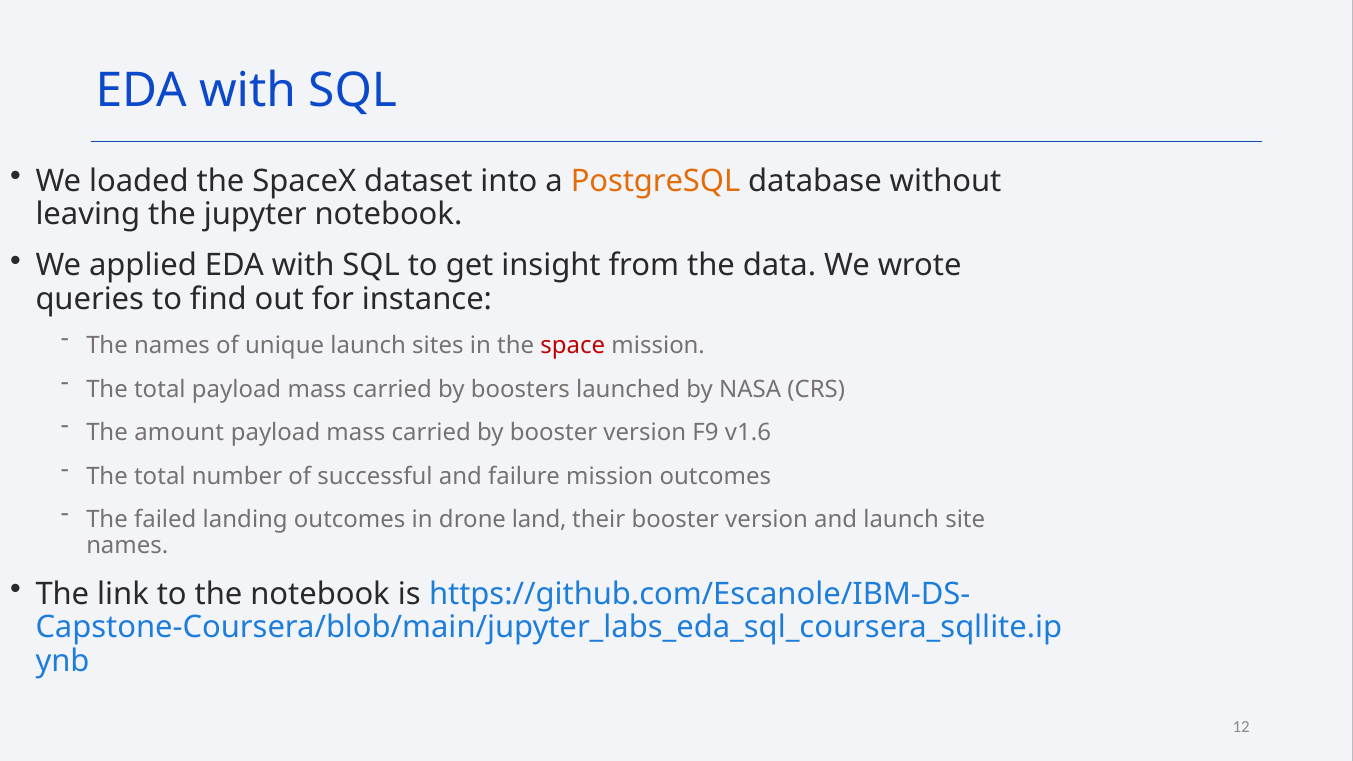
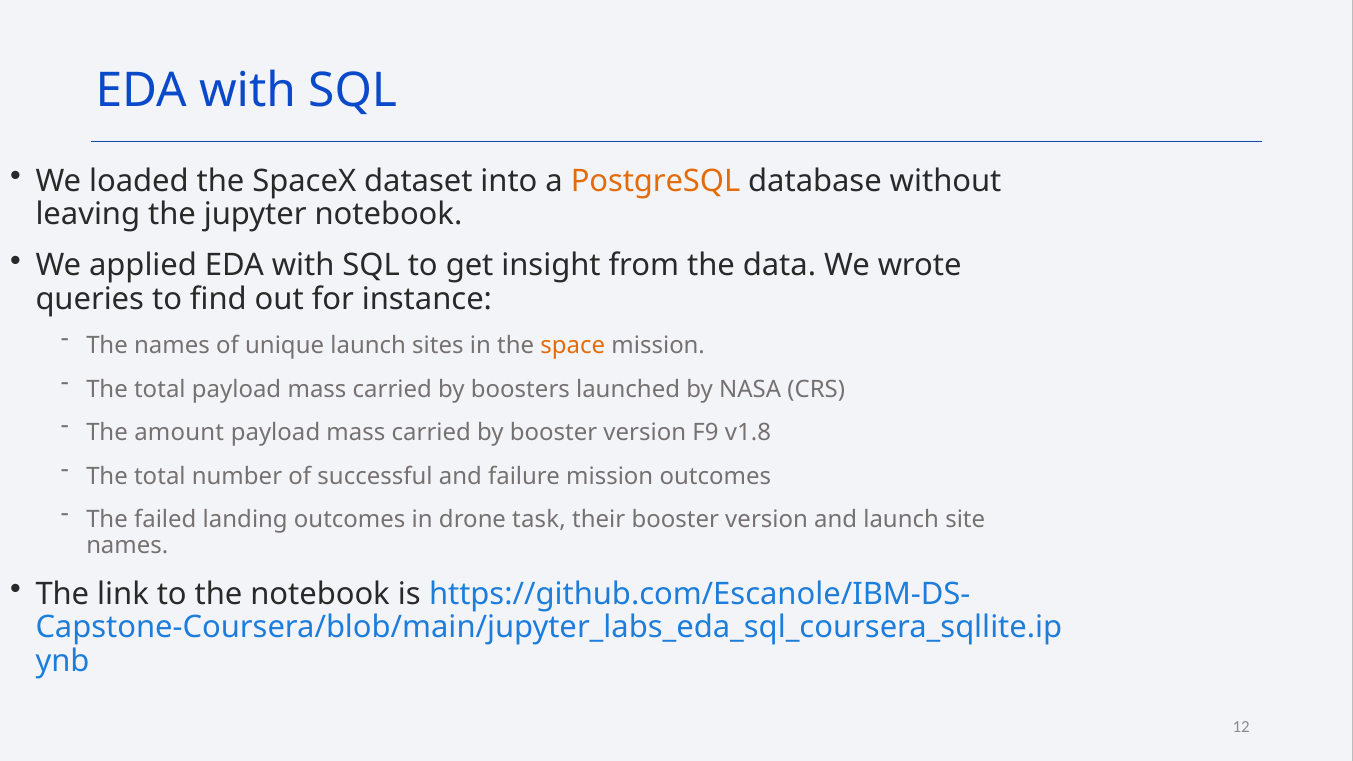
space colour: red -> orange (573, 346)
v1.6: v1.6 -> v1.8 (748, 433)
land: land -> task (539, 520)
